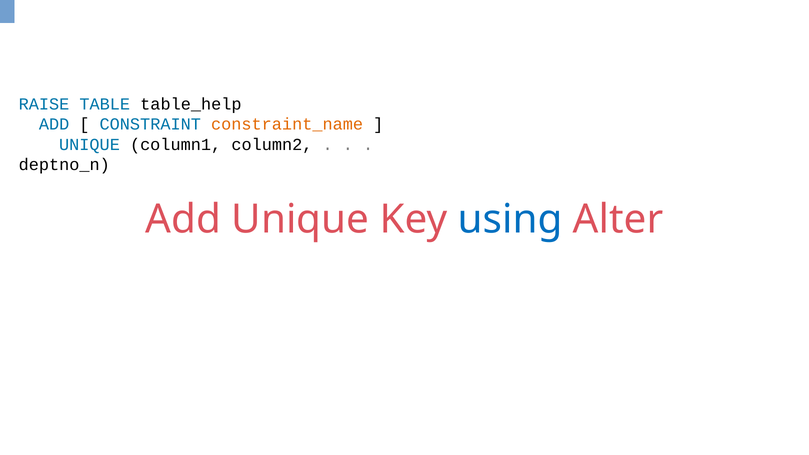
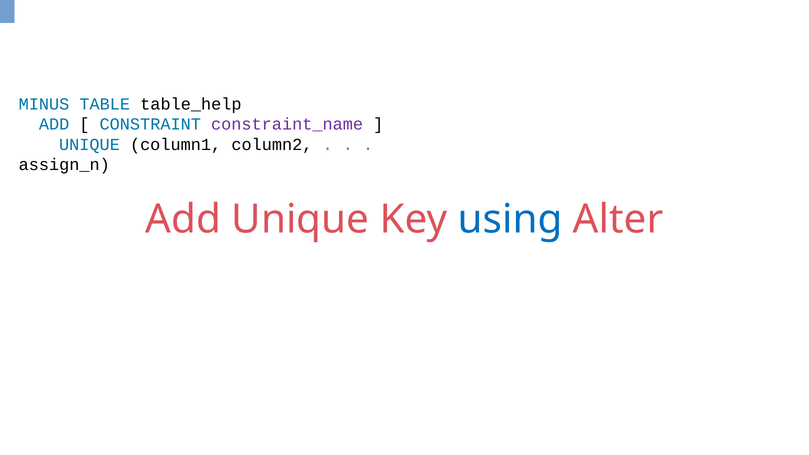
RAISE: RAISE -> MINUS (44, 104)
constraint_name colour: orange -> purple (287, 124)
deptno_n: deptno_n -> assign_n (64, 165)
